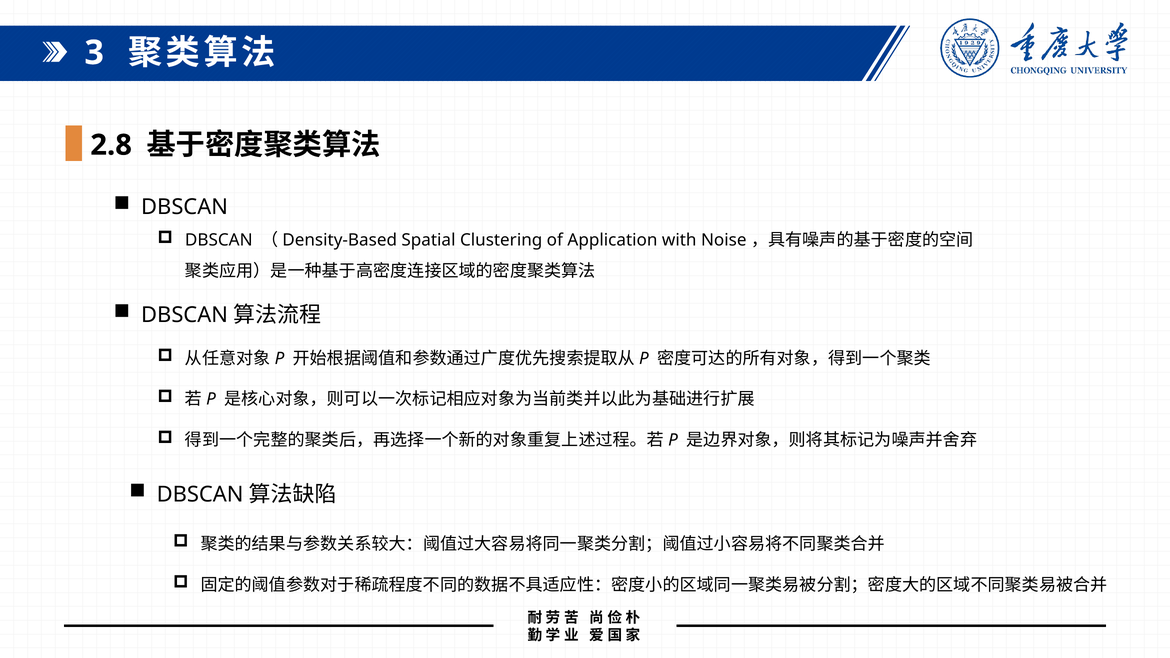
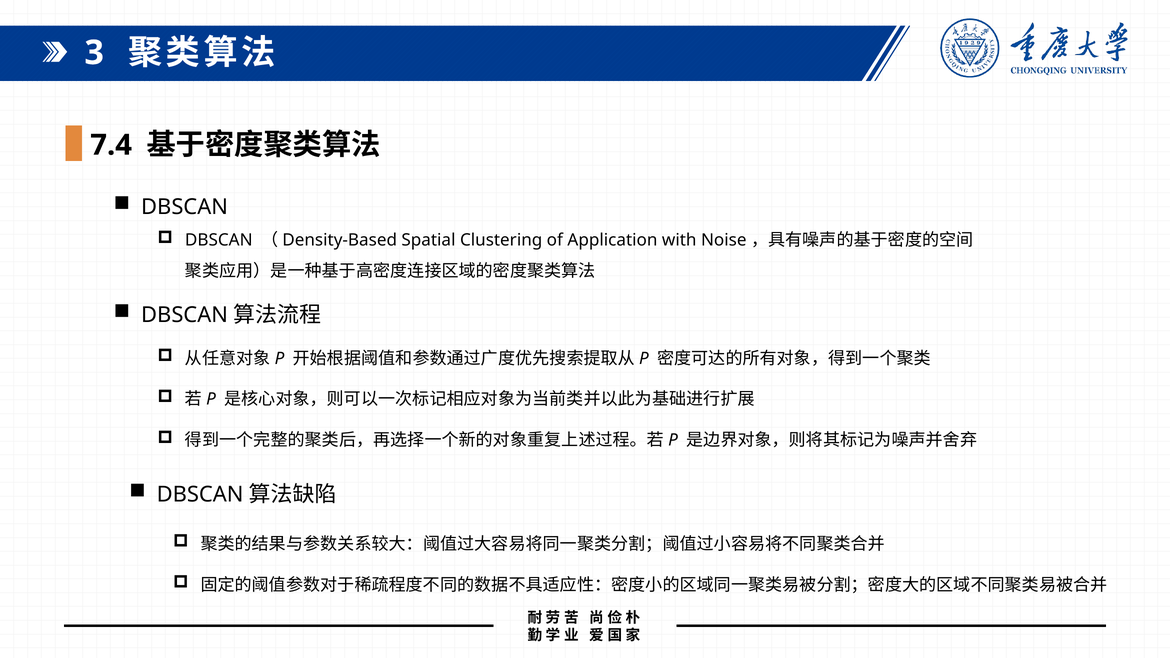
2.8: 2.8 -> 7.4 (111, 145)
